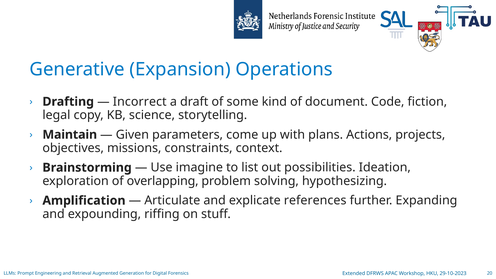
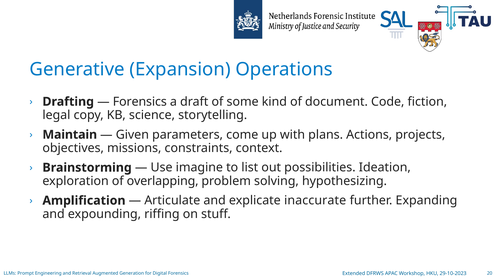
Incorrect: Incorrect -> Forensics (140, 102)
references: references -> inaccurate (315, 201)
